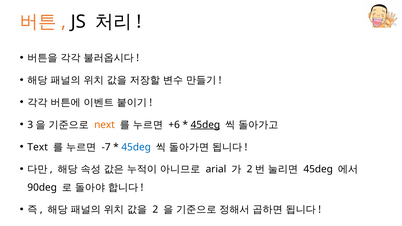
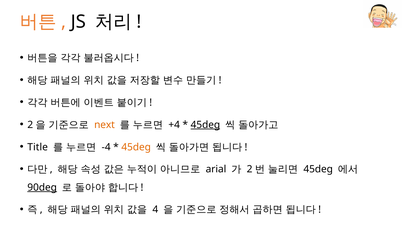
3: 3 -> 2 (30, 125)
+6: +6 -> +4 (174, 125)
Text: Text -> Title (38, 147)
-7: -7 -> -4 (106, 147)
45deg colour: blue -> orange (136, 147)
90deg underline: none -> present (42, 187)
2: 2 -> 4 (155, 210)
